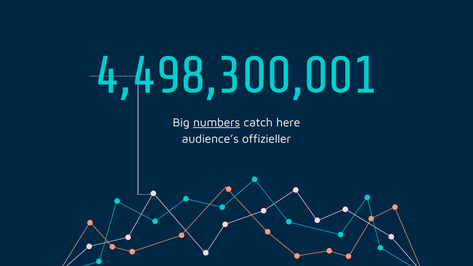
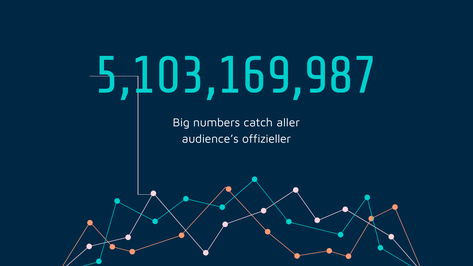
4,498,300,001: 4,498,300,001 -> 5,103,169,987 (236, 75)
numbers underline: present -> none (217, 123)
here: here -> aller (288, 123)
